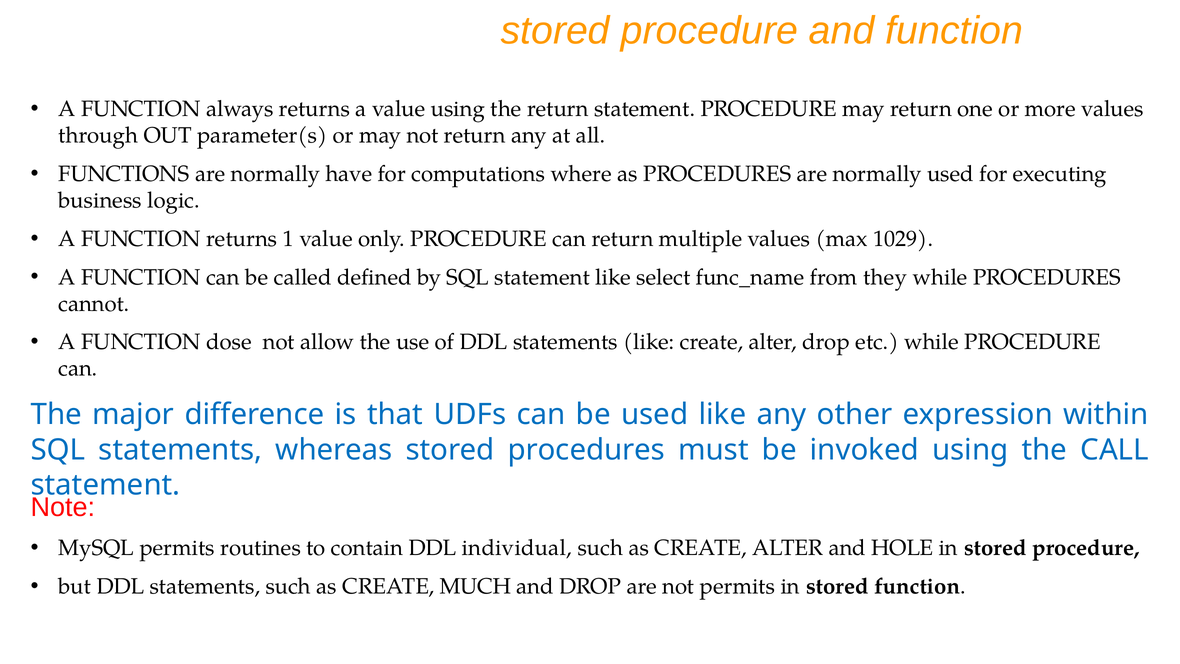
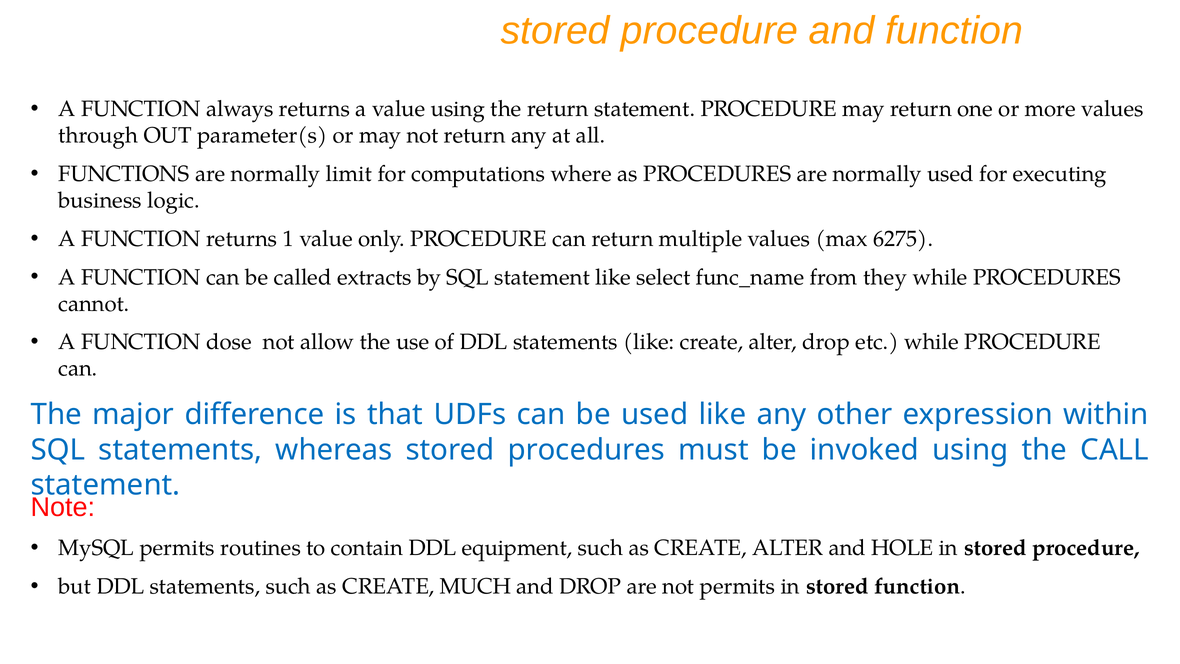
have: have -> limit (349, 174)
1029: 1029 -> 6275 (903, 239)
defined: defined -> extracts (374, 277)
individual: individual -> equipment (517, 548)
